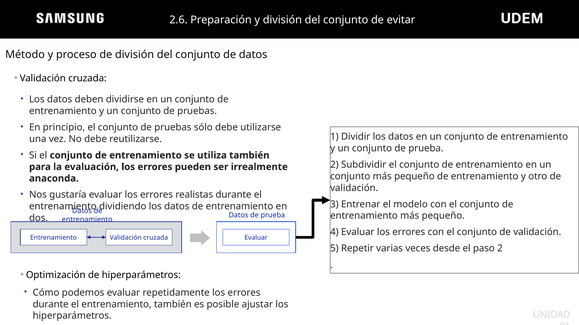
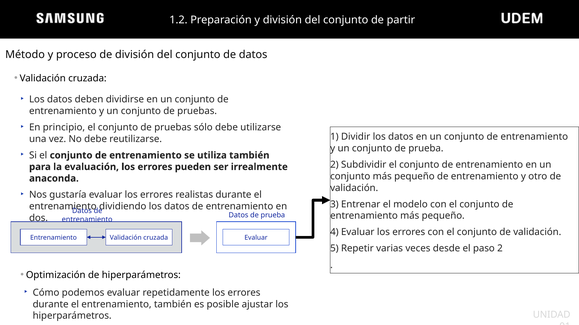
2.6: 2.6 -> 1.2 (178, 20)
evitar: evitar -> partir (401, 20)
